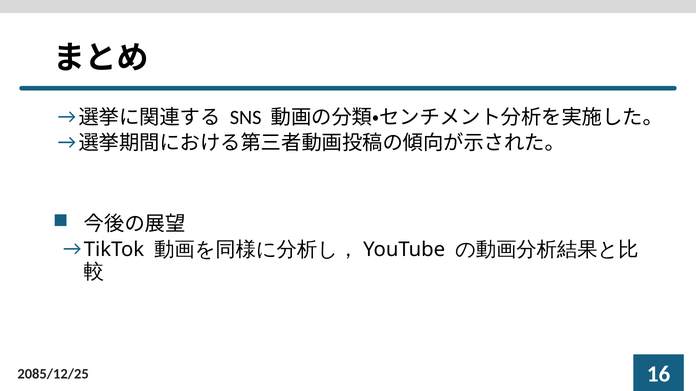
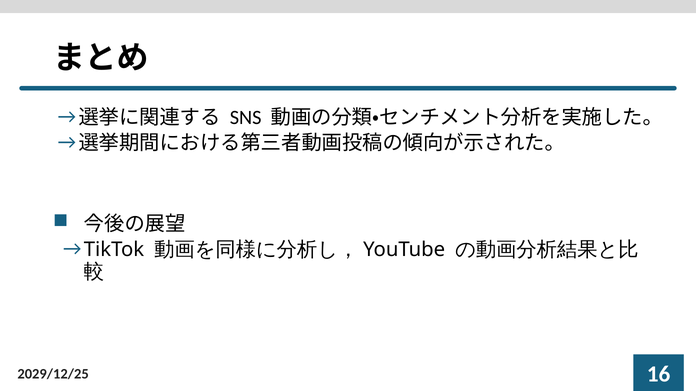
2085/12/25: 2085/12/25 -> 2029/12/25 (53, 374)
